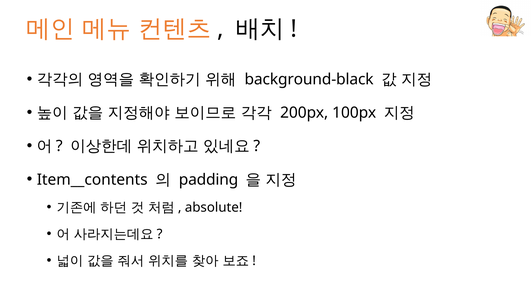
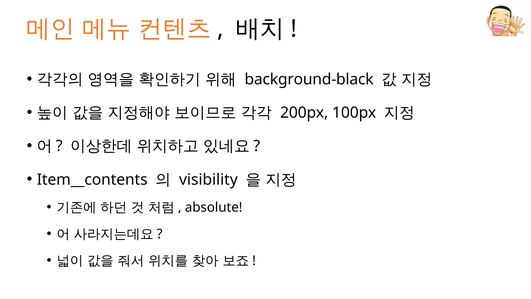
padding: padding -> visibility (208, 179)
